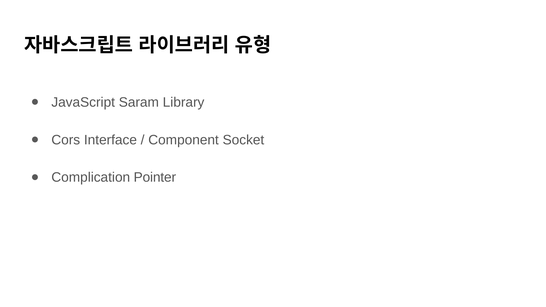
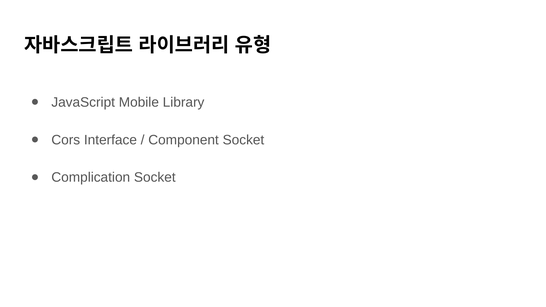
Saram: Saram -> Mobile (139, 102)
Complication Pointer: Pointer -> Socket (155, 178)
